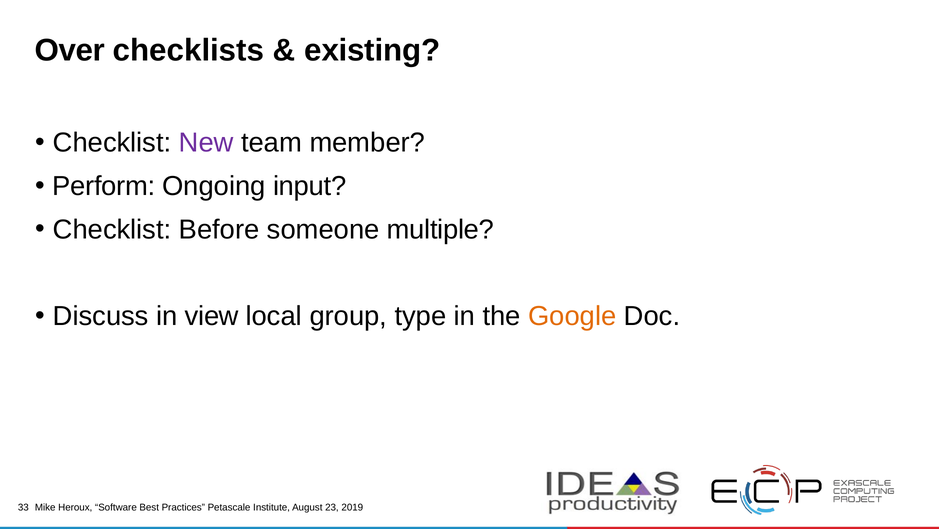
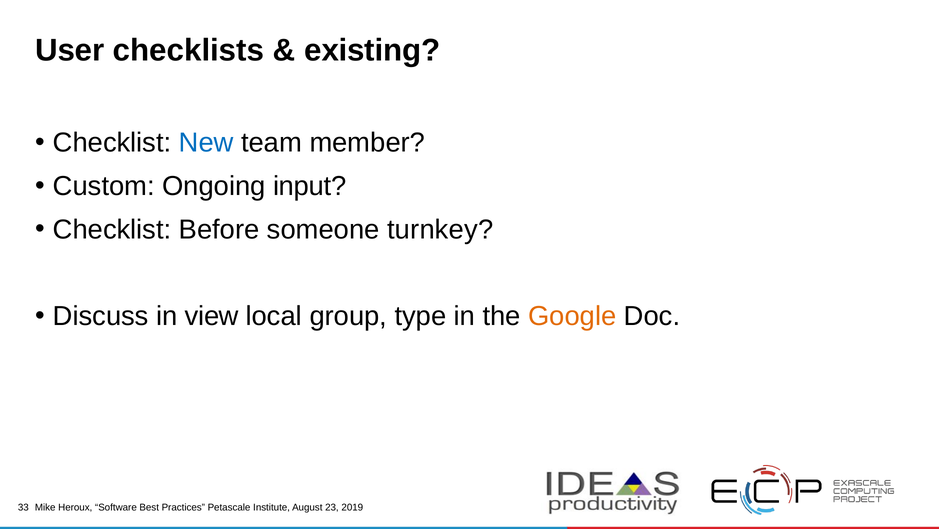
Over: Over -> User (70, 50)
New colour: purple -> blue (206, 143)
Perform: Perform -> Custom (104, 186)
multiple: multiple -> turnkey (440, 229)
